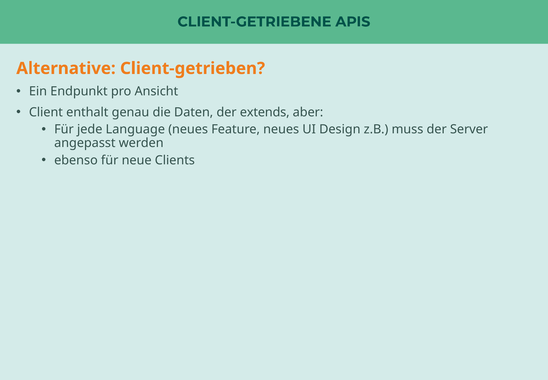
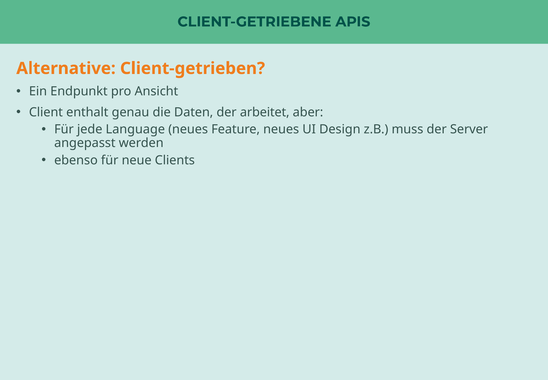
extends: extends -> arbeitet (265, 112)
